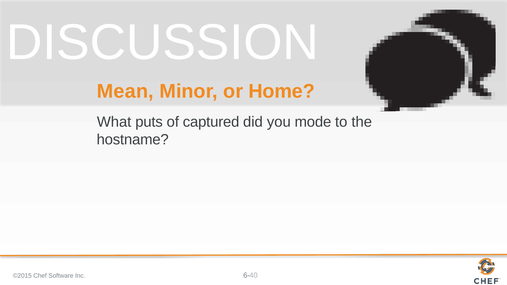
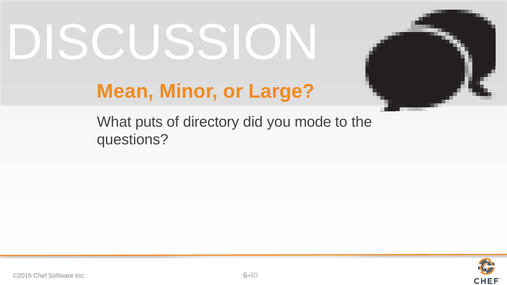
Home: Home -> Large (282, 91)
captured: captured -> directory (211, 122)
hostname: hostname -> questions (133, 140)
